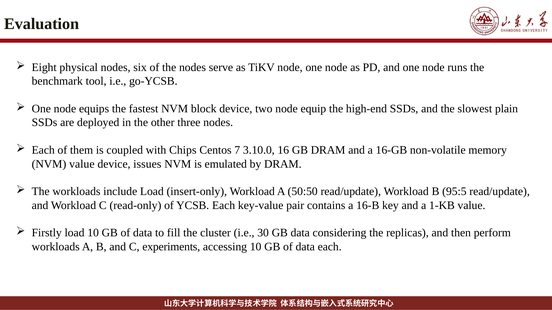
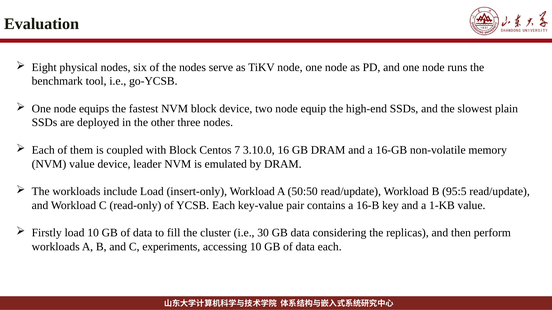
with Chips: Chips -> Block (183, 150)
issues: issues -> leader (147, 164)
